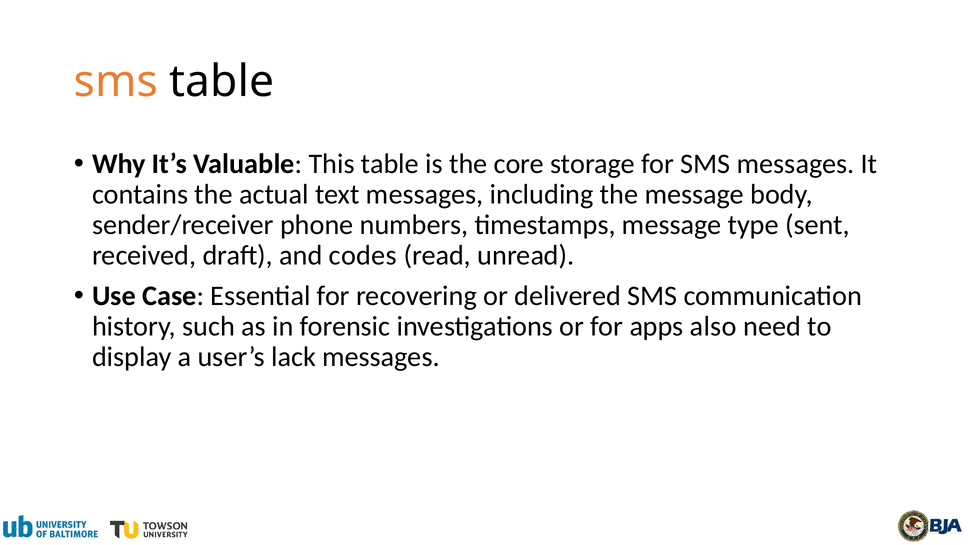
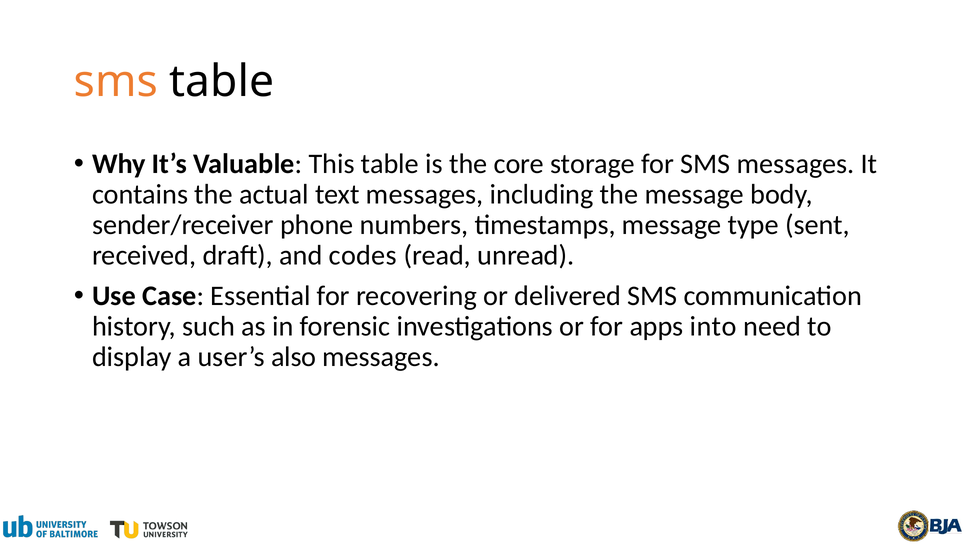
also: also -> into (713, 327)
lack: lack -> also (294, 357)
